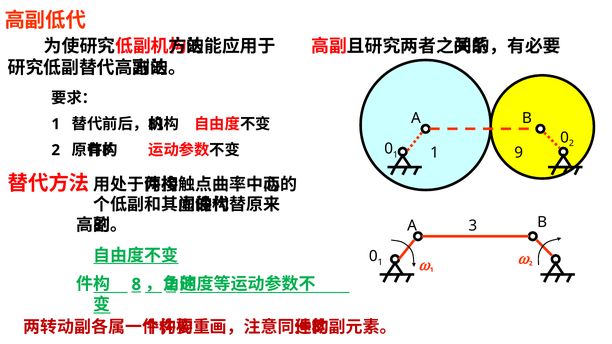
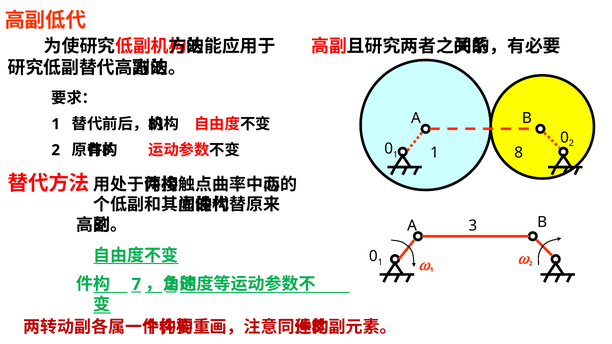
9: 9 -> 8 (519, 153)
8: 8 -> 7 (136, 285)
